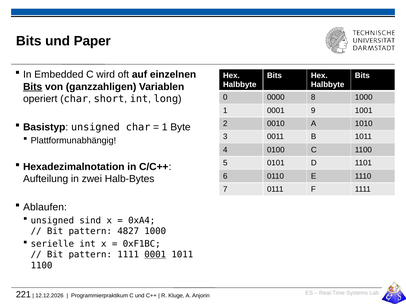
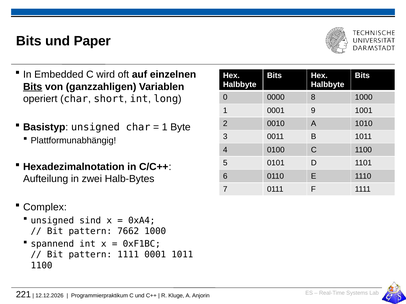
Ablaufen: Ablaufen -> Complex (45, 208)
4827: 4827 -> 7662 (128, 232)
serielle: serielle -> spannend (52, 244)
0001 underline: present -> none (155, 255)
